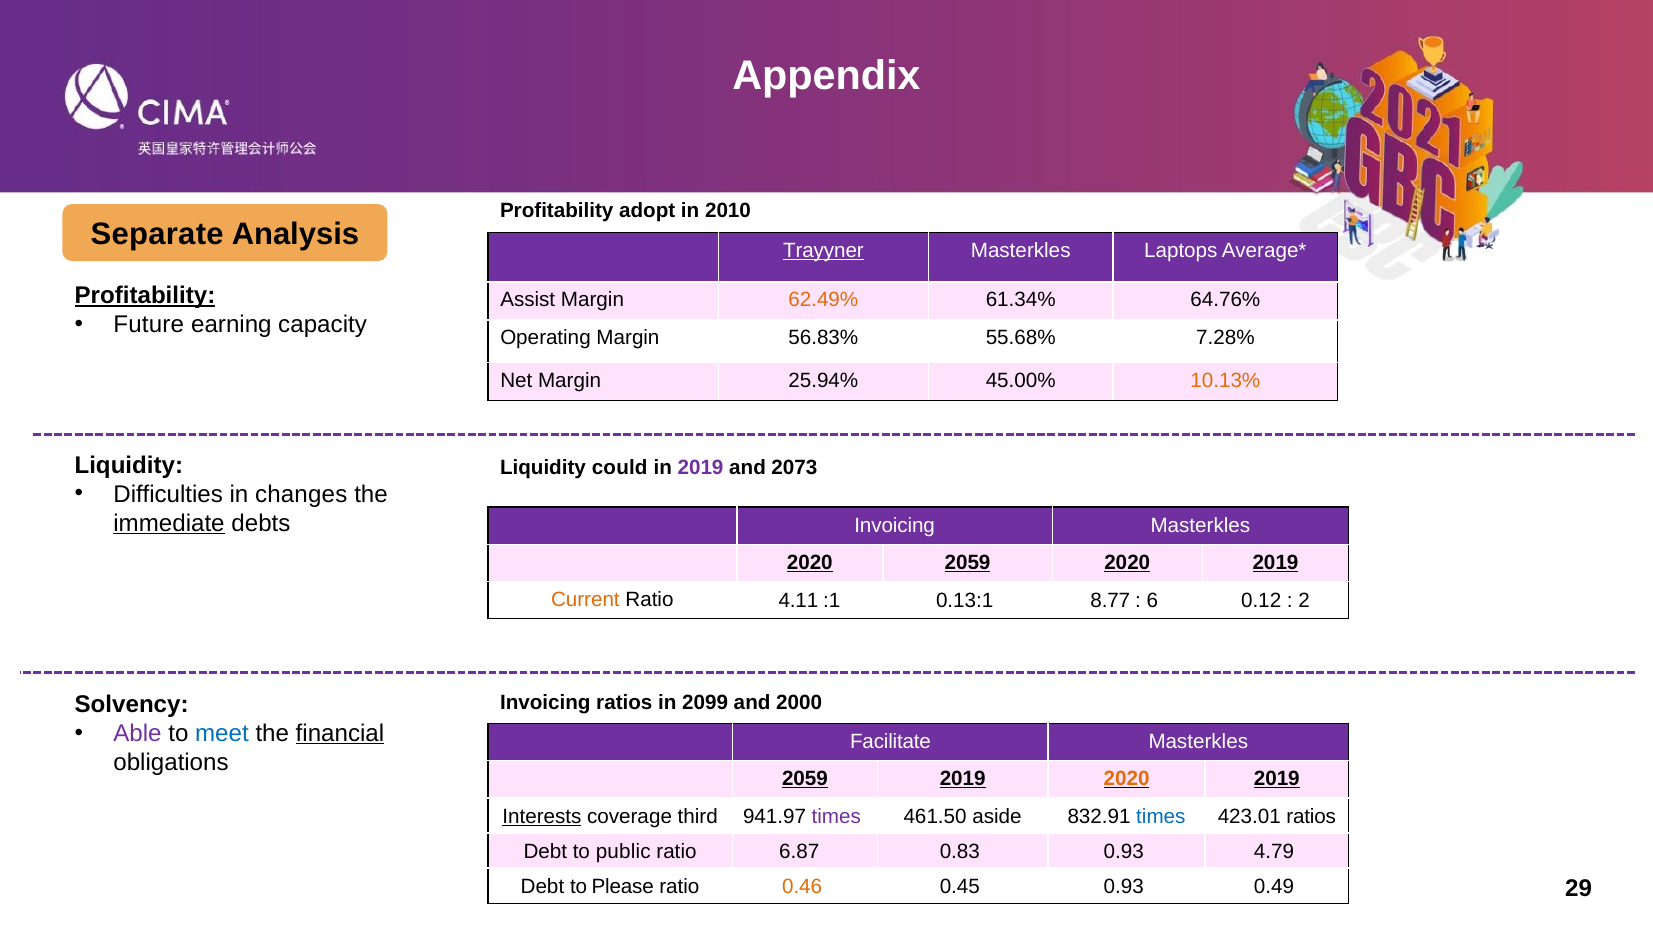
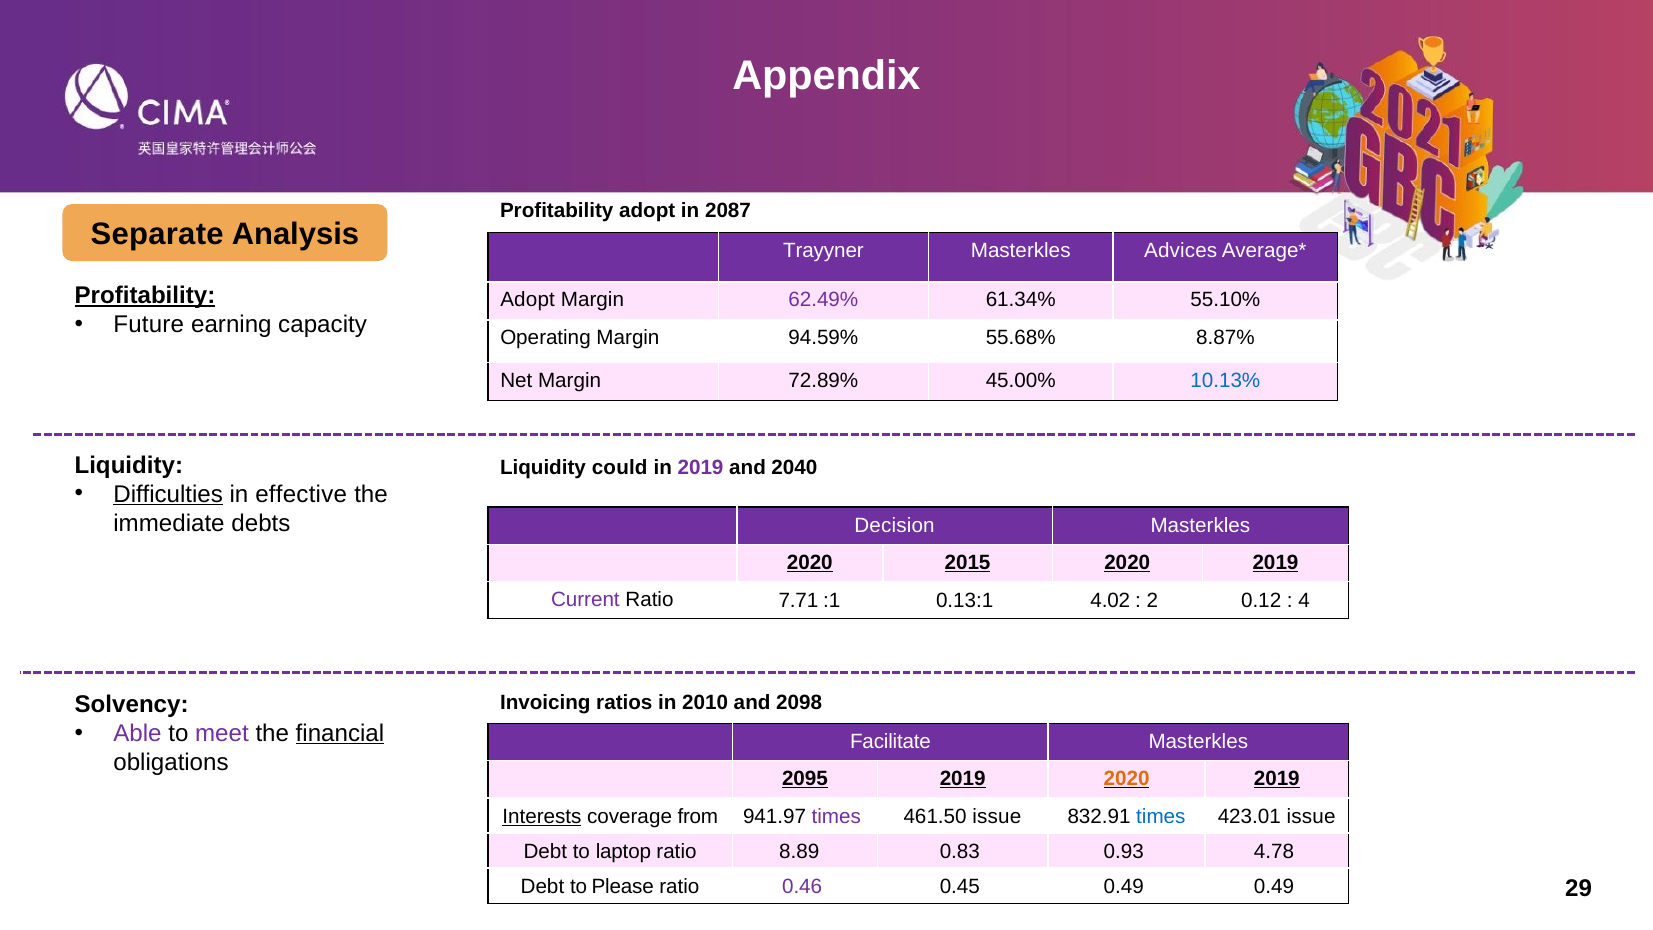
2010: 2010 -> 2087 (728, 211)
Trayyner underline: present -> none (823, 251)
Laptops: Laptops -> Advices (1181, 251)
Assist: Assist -> Adopt (528, 300)
62.49% colour: orange -> purple (823, 300)
64.76%: 64.76% -> 55.10% (1225, 300)
56.83%: 56.83% -> 94.59% (823, 338)
7.28%: 7.28% -> 8.87% (1225, 338)
25.94%: 25.94% -> 72.89% (823, 380)
10.13% colour: orange -> blue (1225, 380)
2073: 2073 -> 2040 (794, 468)
Difficulties underline: none -> present (168, 494)
changes: changes -> effective (301, 494)
immediate underline: present -> none (169, 523)
debts Invoicing: Invoicing -> Decision (894, 525)
2020 2059: 2059 -> 2015 (968, 562)
Current colour: orange -> purple (585, 599)
4.11: 4.11 -> 7.71 (798, 601)
8.77: 8.77 -> 4.02 (1110, 601)
6: 6 -> 2 (1152, 601)
2: 2 -> 4 (1304, 601)
2099: 2099 -> 2010 (705, 703)
2000: 2000 -> 2098 (799, 703)
meet colour: blue -> purple (222, 733)
2059: 2059 -> 2095 (805, 779)
third: third -> from (698, 816)
461.50 aside: aside -> issue (997, 816)
423.01 ratios: ratios -> issue (1311, 816)
public: public -> laptop (623, 851)
6.87: 6.87 -> 8.89 (799, 851)
4.79: 4.79 -> 4.78 (1274, 851)
0.46 colour: orange -> purple (802, 887)
0.45 0.93: 0.93 -> 0.49 (1124, 887)
